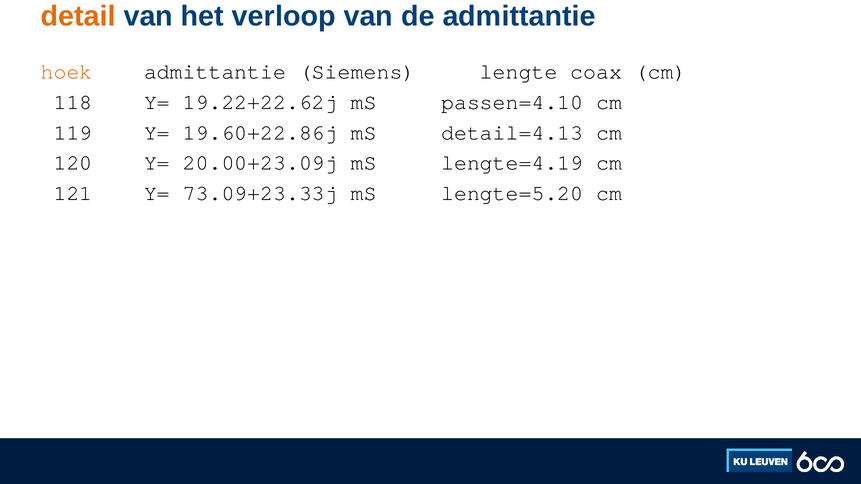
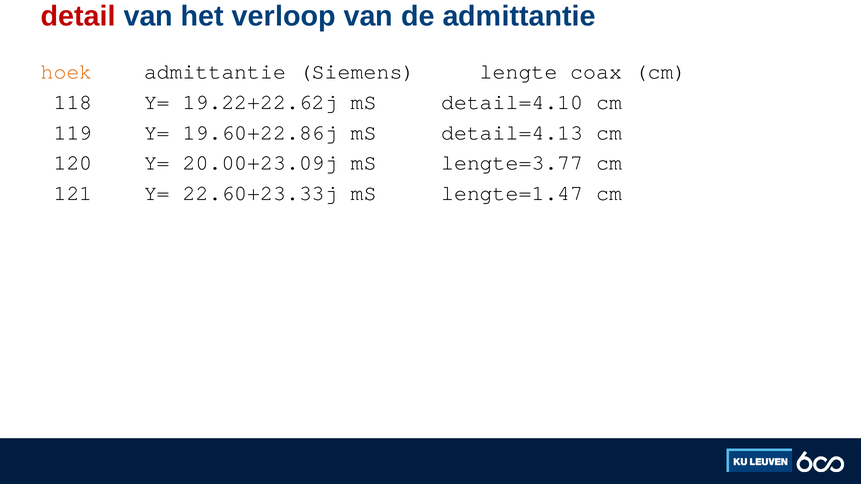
detail colour: orange -> red (78, 16)
passen=4.10: passen=4.10 -> detail=4.10 (512, 102)
lengte=4.19: lengte=4.19 -> lengte=3.77 (512, 163)
73.09+23.33j: 73.09+23.33j -> 22.60+23.33j (260, 194)
lengte=5.20: lengte=5.20 -> lengte=1.47 (512, 194)
